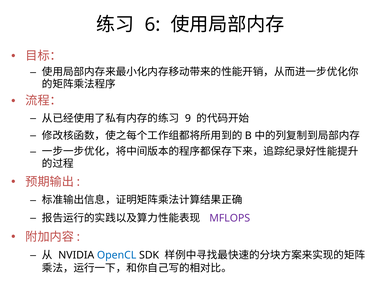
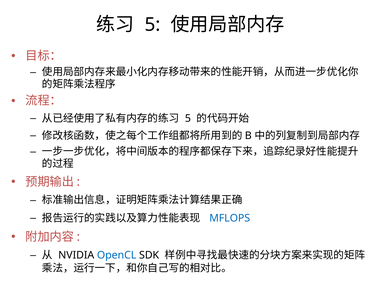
6: 6 -> 5 (152, 25)
9: 9 -> 5 (188, 118)
MFLOPS colour: purple -> blue (230, 218)
